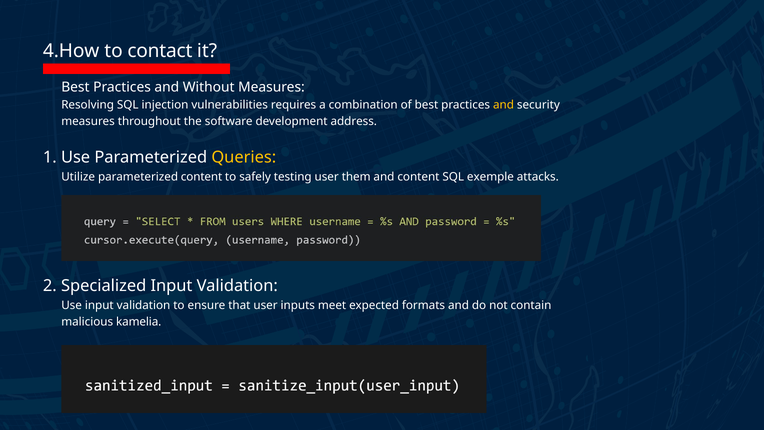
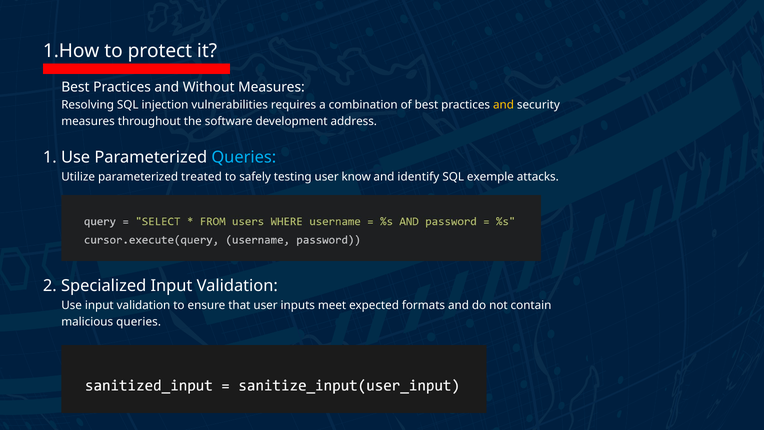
4.How: 4.How -> 1.How (71, 51)
contact: contact -> protect (160, 51)
Queries colour: yellow -> light blue (244, 157)
parameterized content: content -> treated (201, 177)
them: them -> know (356, 177)
and content: content -> identify (418, 177)
malicious kamelia: kamelia -> queries (139, 322)
